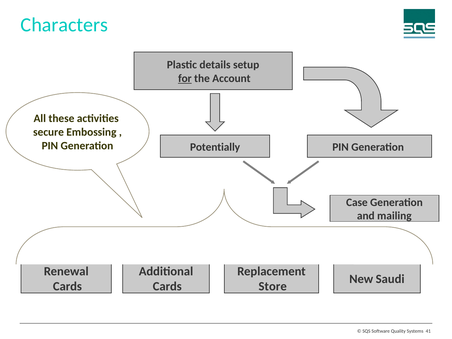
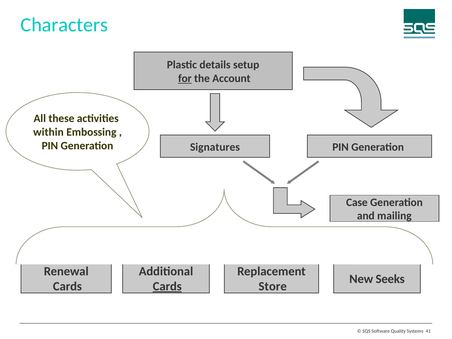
secure: secure -> within (48, 132)
Potentially: Potentially -> Signatures (215, 147)
Saudi: Saudi -> Seeks (390, 279)
Cards underline: none -> present (167, 286)
